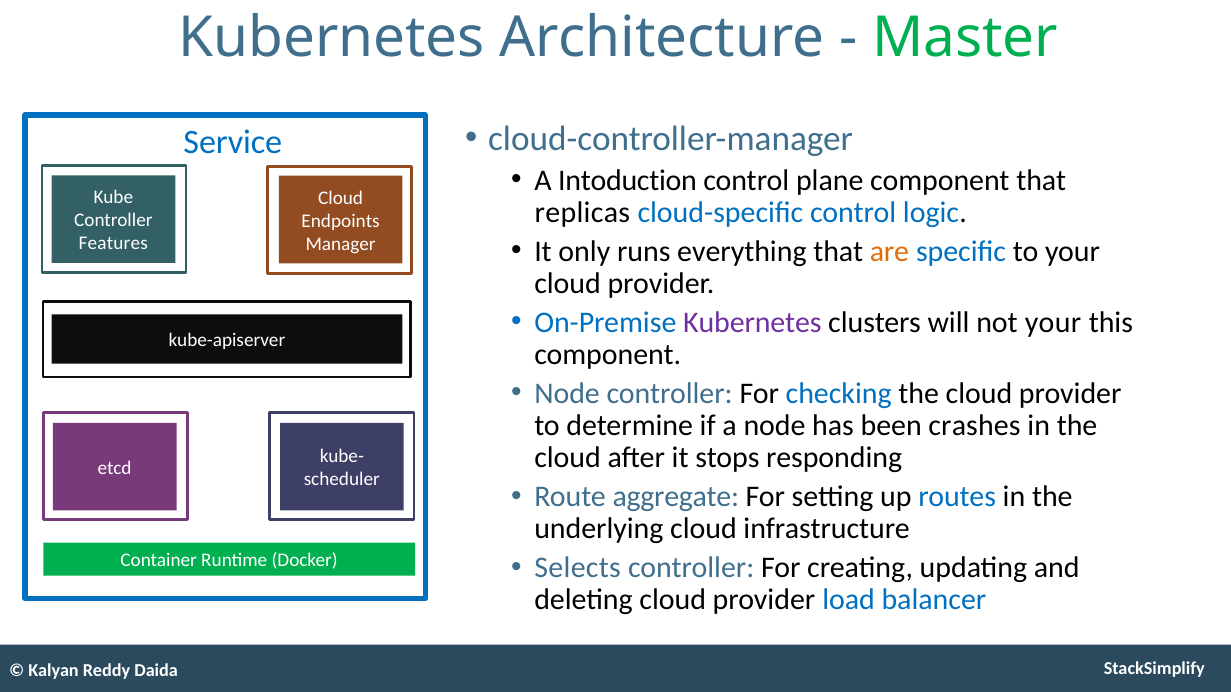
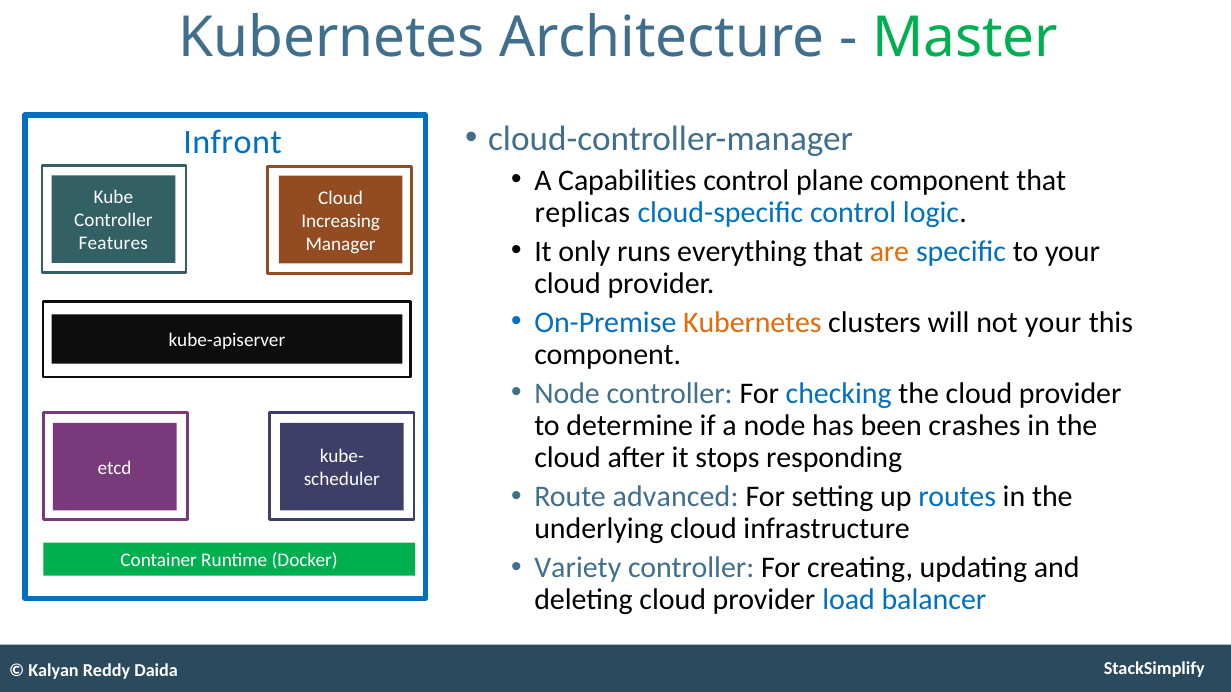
Service: Service -> Infront (233, 142)
Intoduction: Intoduction -> Capabilities (627, 180)
Endpoints: Endpoints -> Increasing (341, 221)
Kubernetes colour: purple -> orange (752, 322)
aggregate: aggregate -> advanced (676, 497)
Selects: Selects -> Variety (578, 568)
